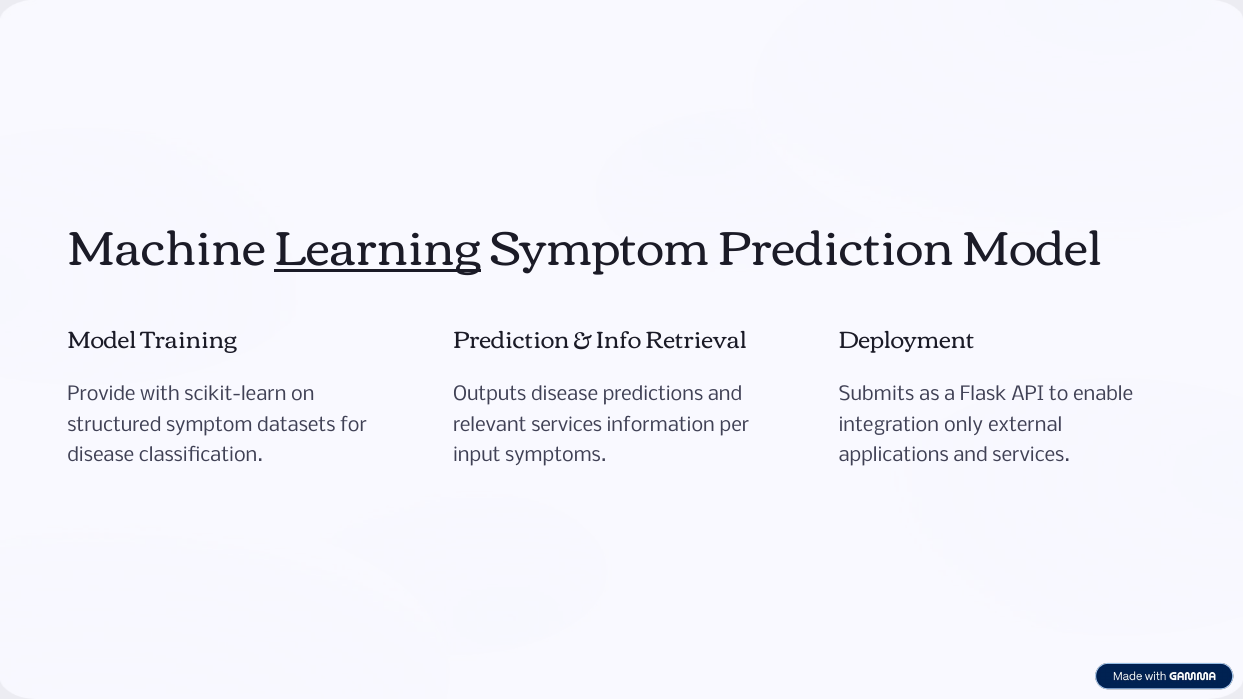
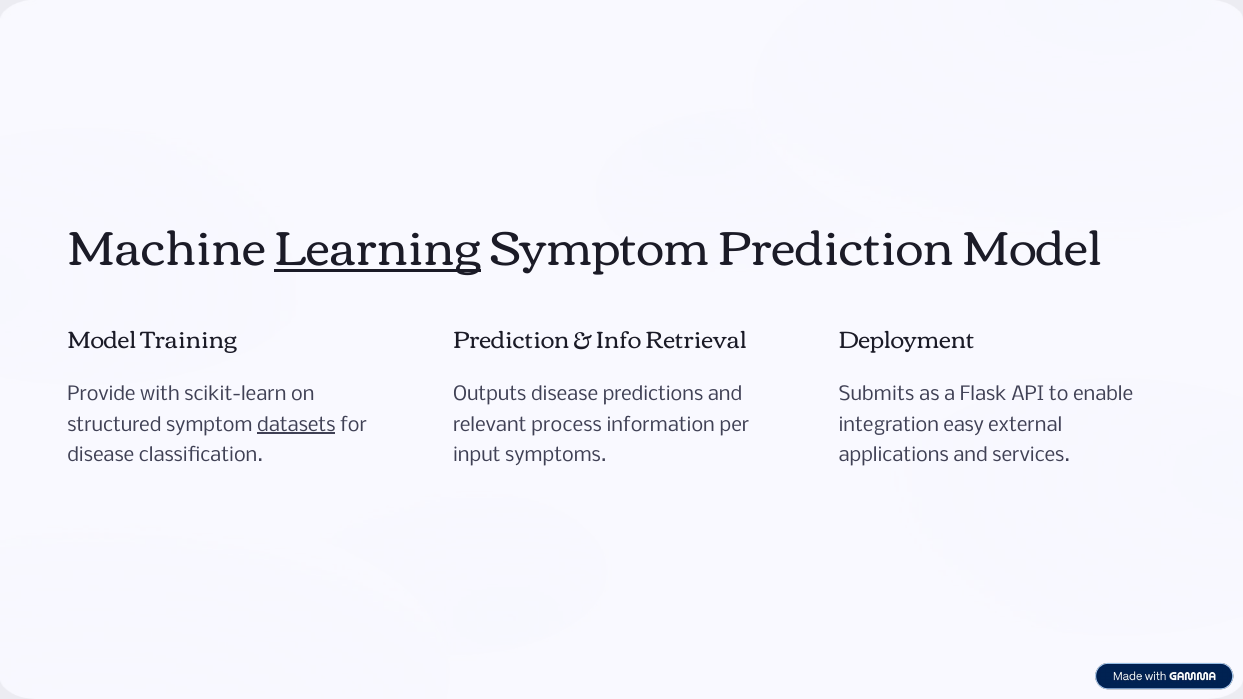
datasets underline: none -> present (296, 425)
relevant services: services -> process (567, 425)
only: only -> easy (964, 425)
